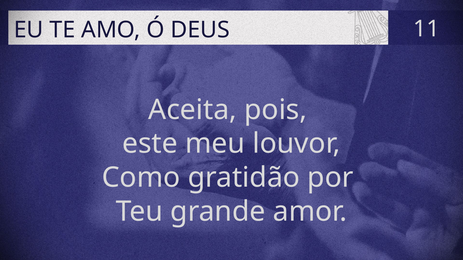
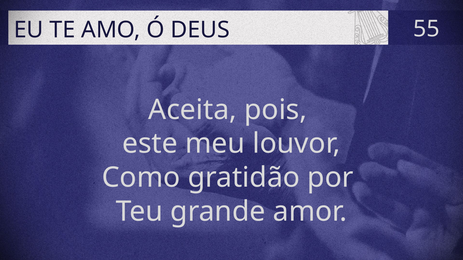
11: 11 -> 55 (427, 29)
